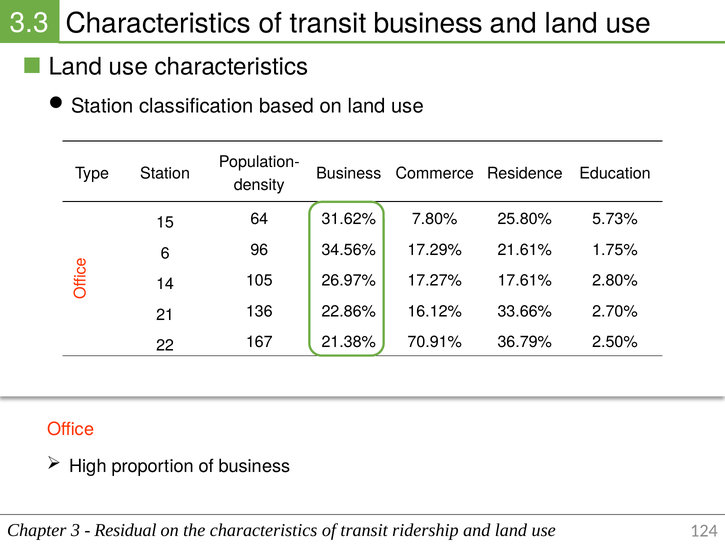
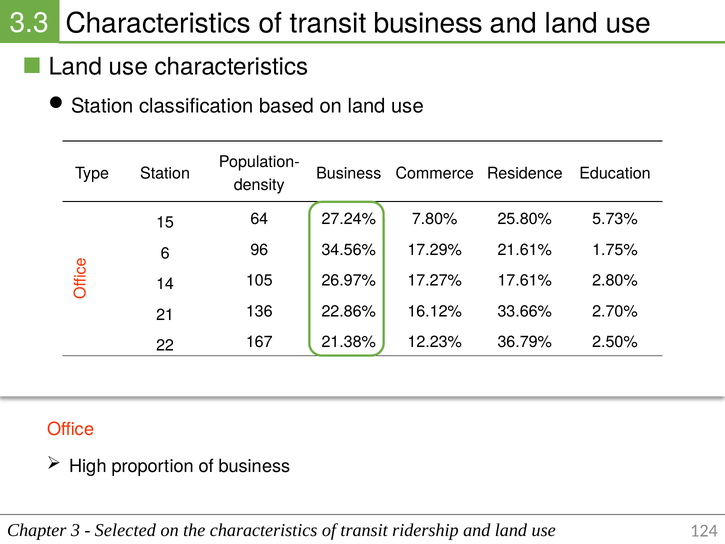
31.62%: 31.62% -> 27.24% (349, 219)
70.91%: 70.91% -> 12.23% (435, 342)
Residual: Residual -> Selected (125, 530)
